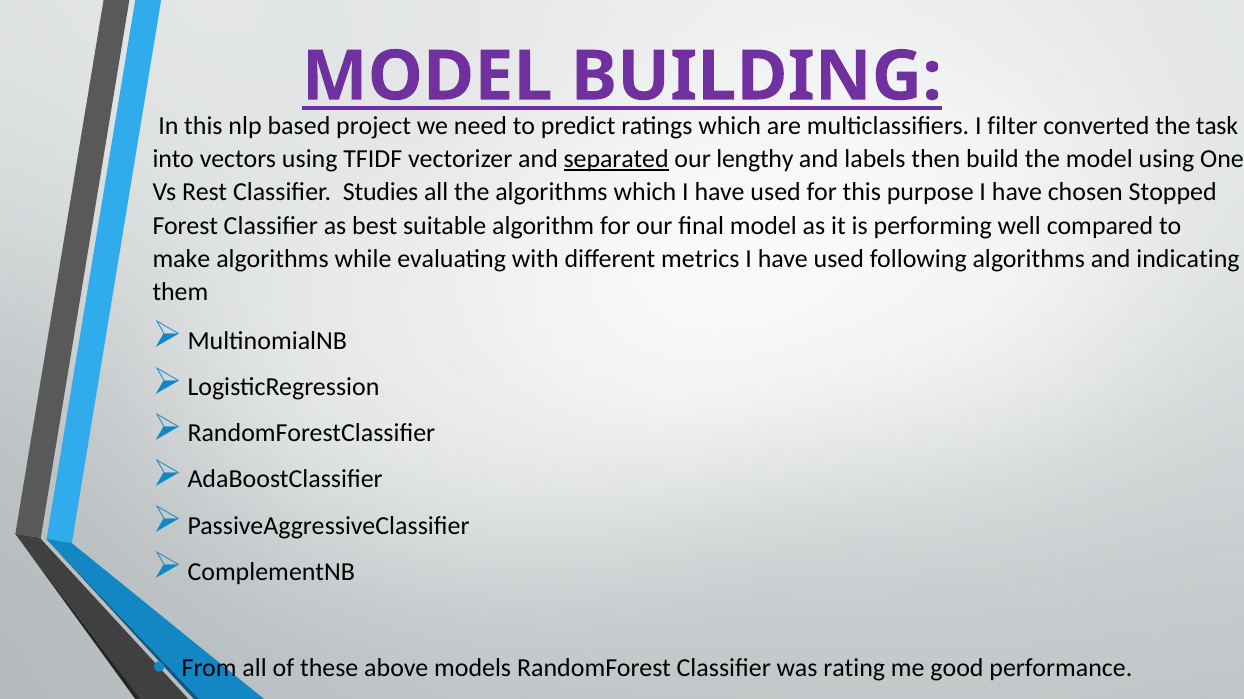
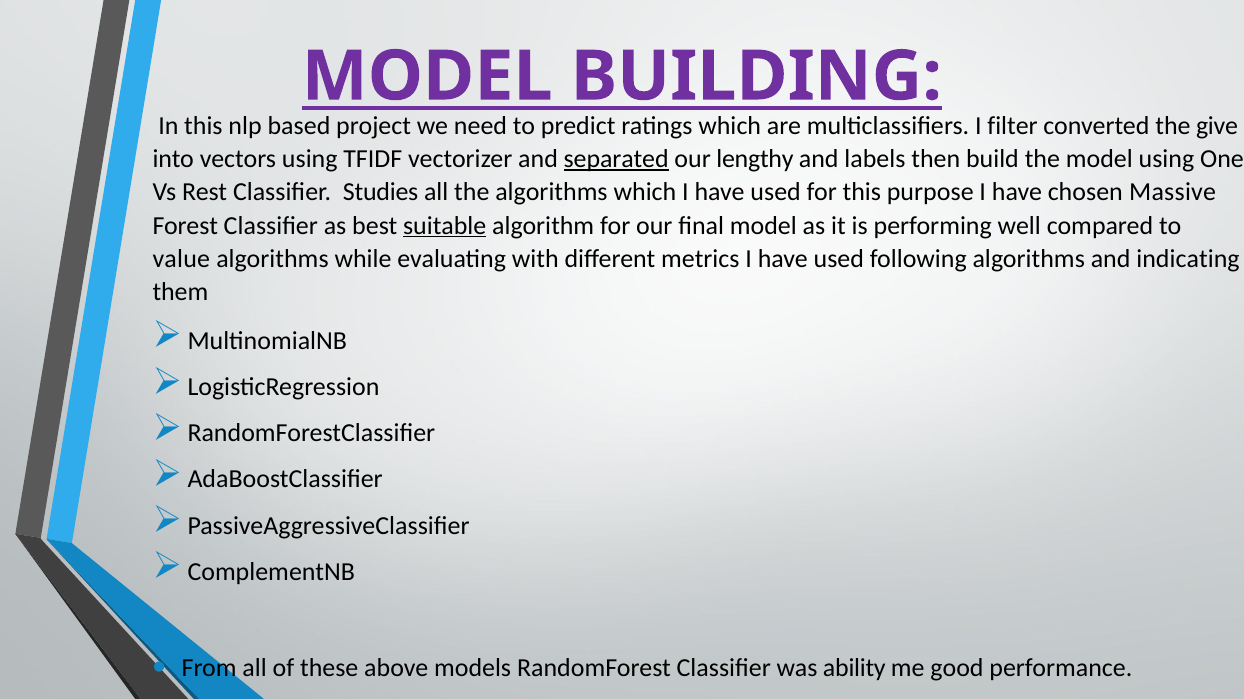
task: task -> give (1217, 126)
Stopped: Stopped -> Massive (1173, 192)
suitable underline: none -> present (445, 226)
make: make -> value (181, 259)
rating: rating -> ability (854, 669)
